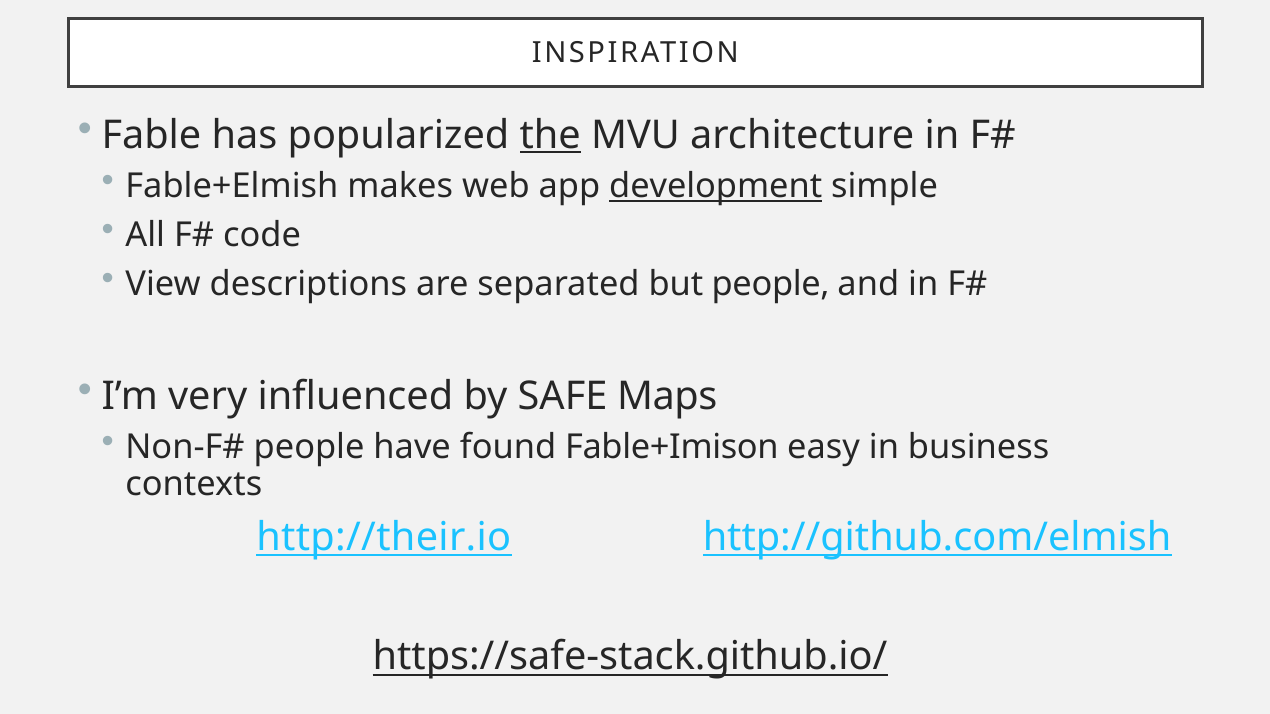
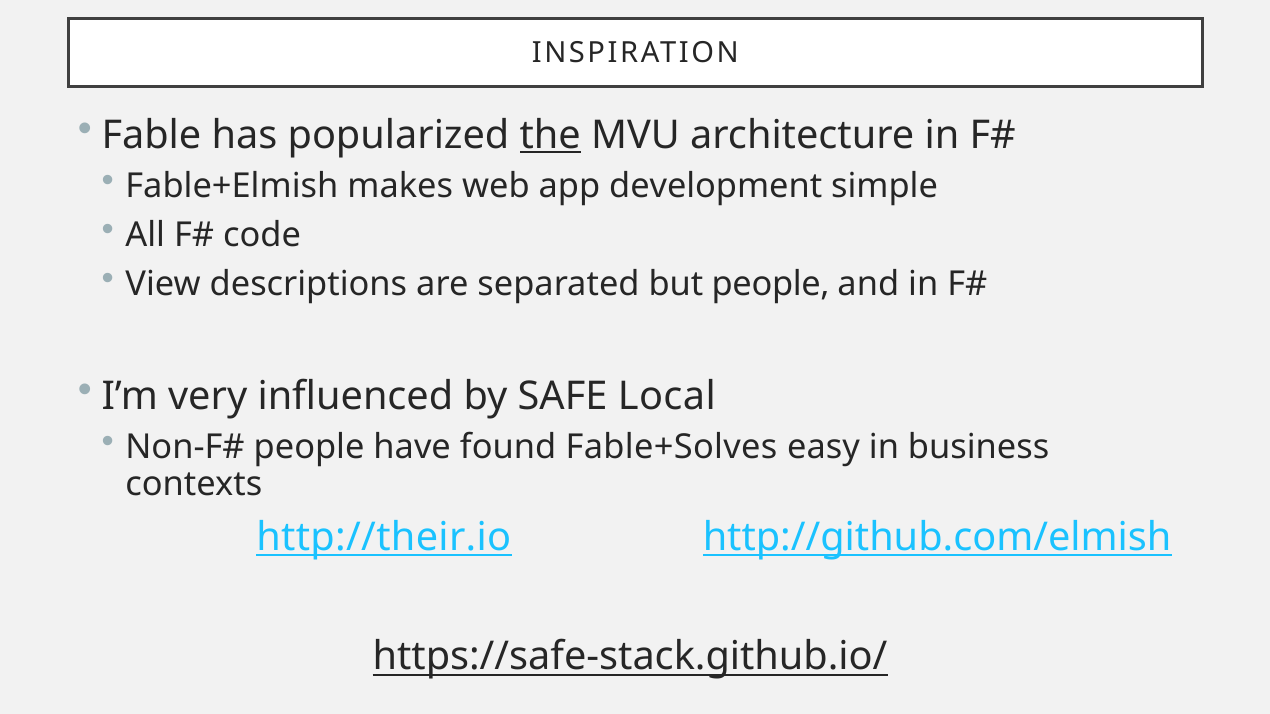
development underline: present -> none (716, 186)
Maps: Maps -> Local (667, 396)
Fable+Imison: Fable+Imison -> Fable+Solves (672, 448)
